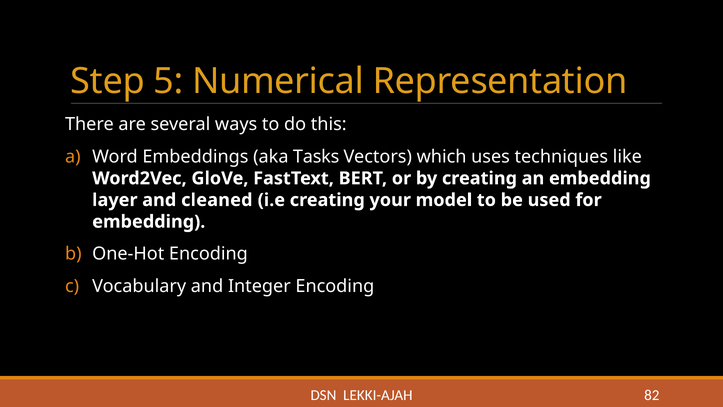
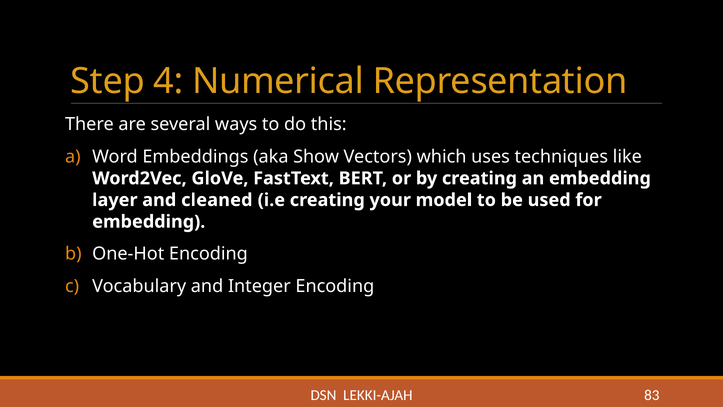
5: 5 -> 4 (169, 81)
Tasks: Tasks -> Show (316, 157)
82: 82 -> 83 (652, 395)
